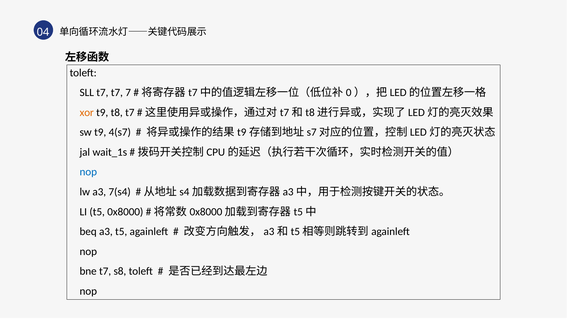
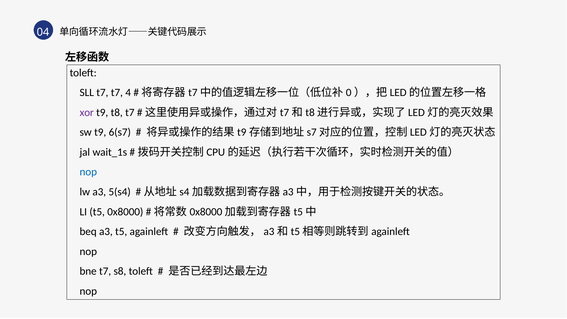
7: 7 -> 4 (128, 93)
xor colour: orange -> purple (87, 112)
4(s7: 4(s7 -> 6(s7 (120, 132)
7(s4: 7(s4 -> 5(s4 (120, 192)
